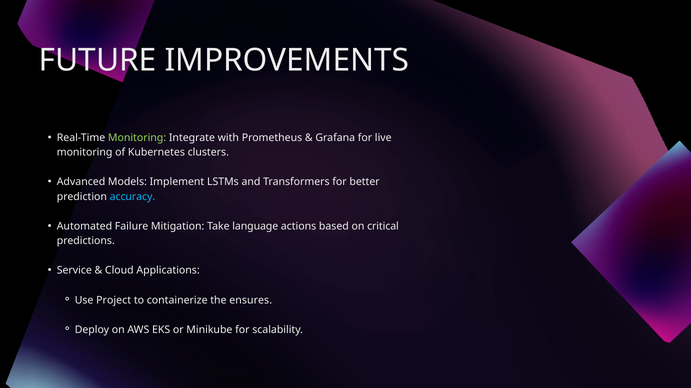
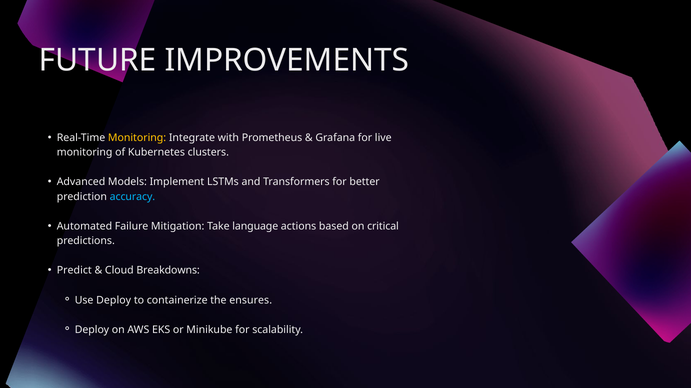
Monitoring colour: light green -> yellow (137, 138)
Service: Service -> Predict (74, 271)
Applications: Applications -> Breakdowns (168, 271)
Use Project: Project -> Deploy (114, 301)
